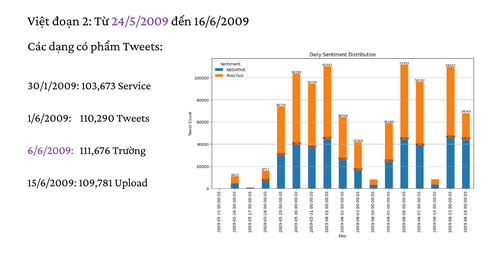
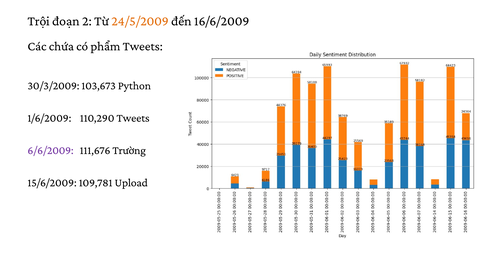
Việt: Việt -> Trội (39, 21)
24/5/2009 colour: purple -> orange (140, 21)
dạng: dạng -> chứa (61, 46)
30/1/2009: 30/1/2009 -> 30/3/2009 (53, 86)
Service: Service -> Python (134, 86)
